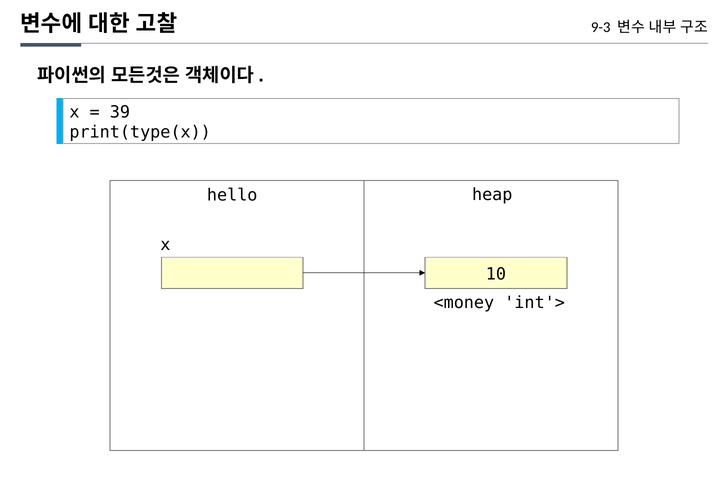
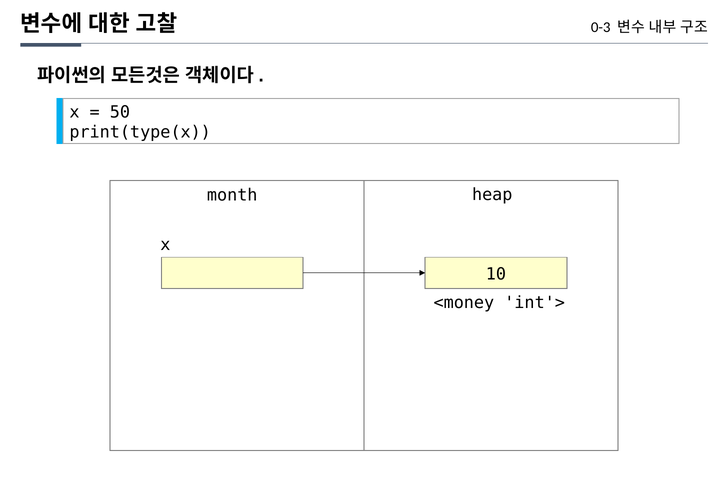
9-3: 9-3 -> 0-3 (601, 28)
39: 39 -> 50 (120, 112)
hello: hello -> month (232, 195)
